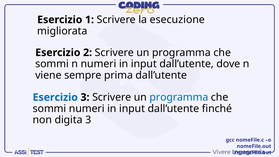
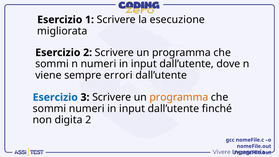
prima: prima -> errori (118, 75)
programma colour: blue -> orange (179, 97)
digita 3: 3 -> 2 (88, 120)
